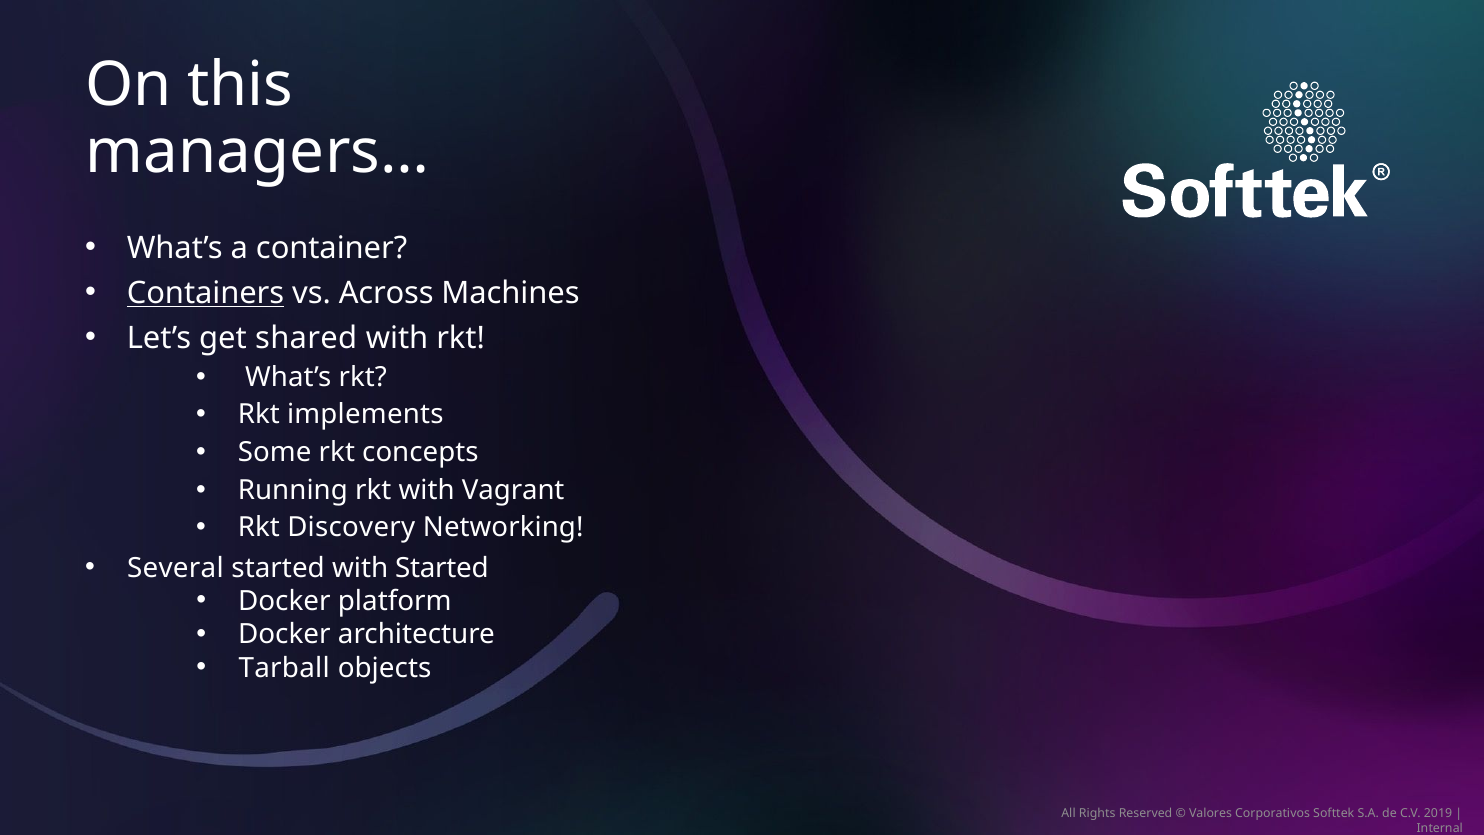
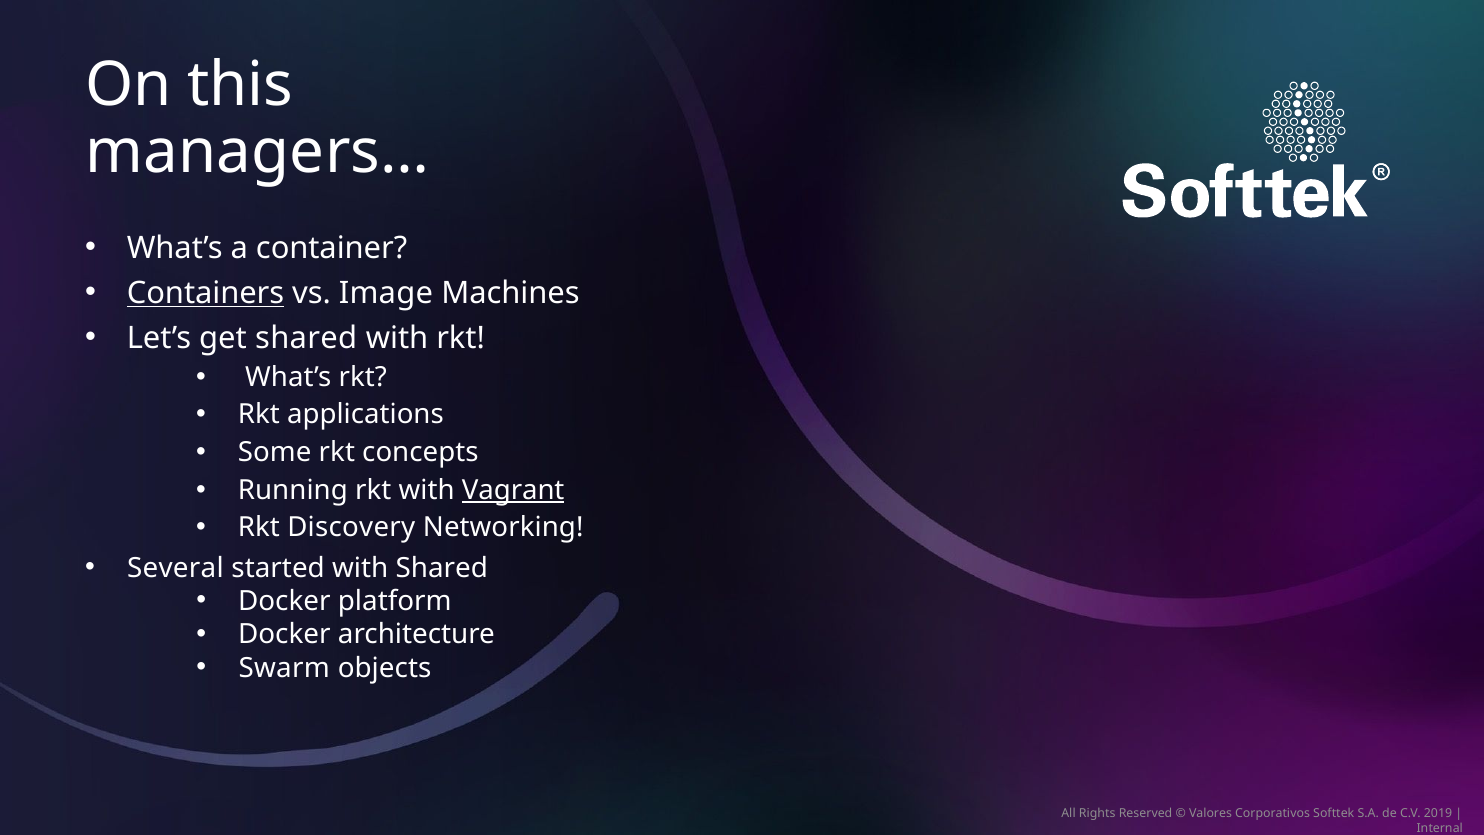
Across: Across -> Image (386, 293)
implements: implements -> applications (365, 415)
Vagrant underline: none -> present (513, 490)
with Started: Started -> Shared (442, 568)
Tarball: Tarball -> Swarm (284, 668)
